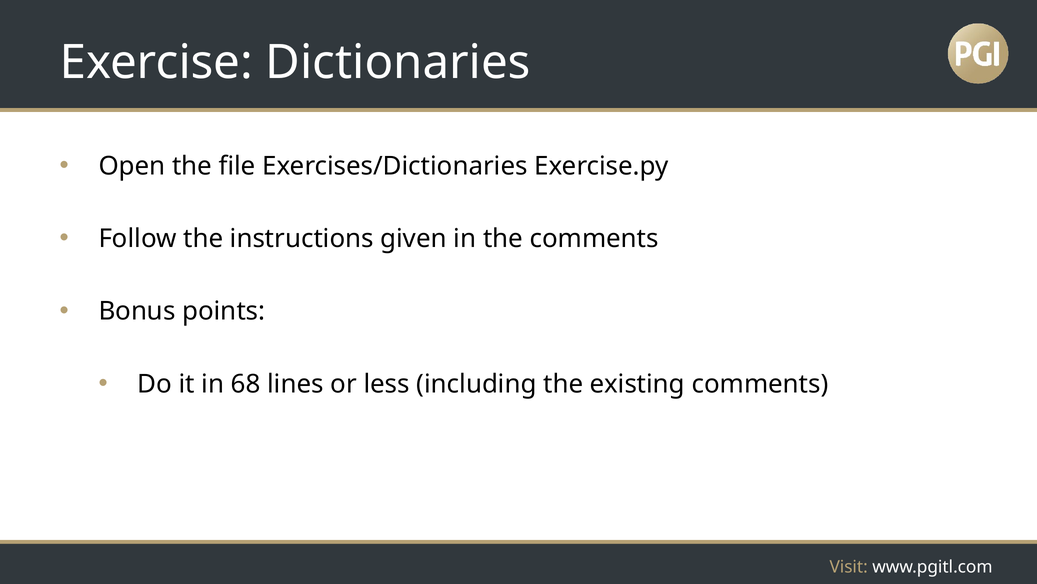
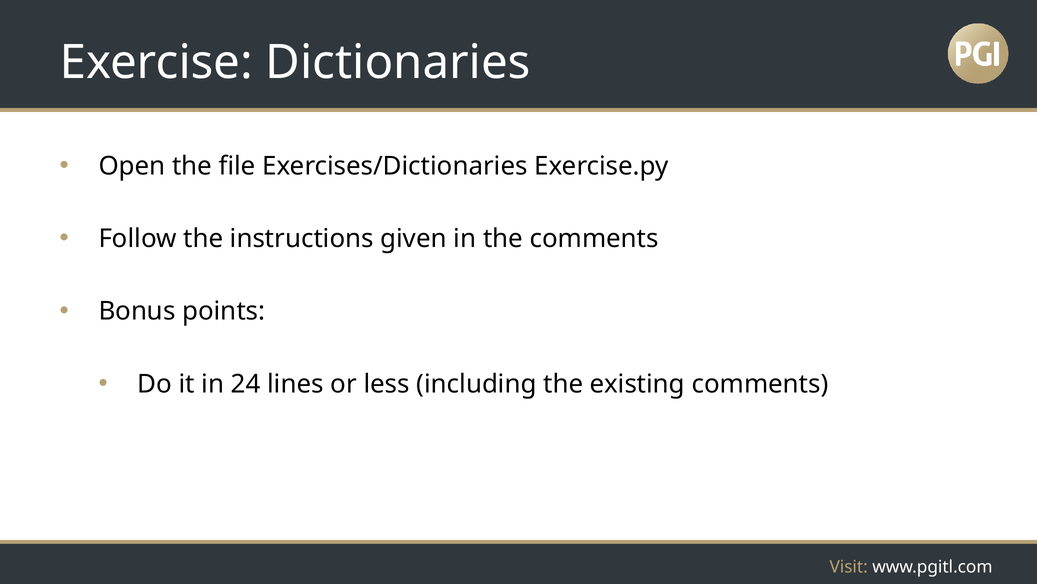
68: 68 -> 24 (246, 384)
